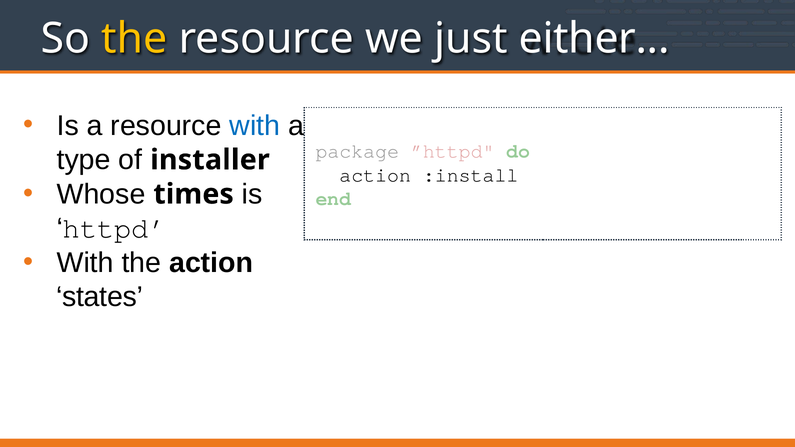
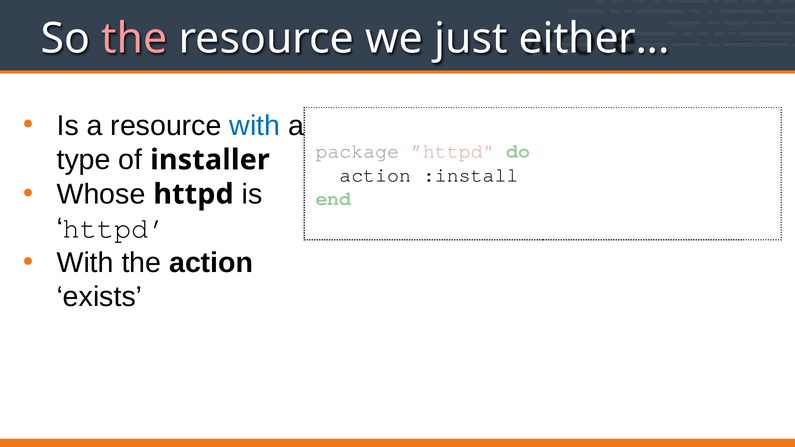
the colour: yellow -> pink (135, 39)
Whose times: times -> httpd (193, 194)
states: states -> exists (99, 297)
